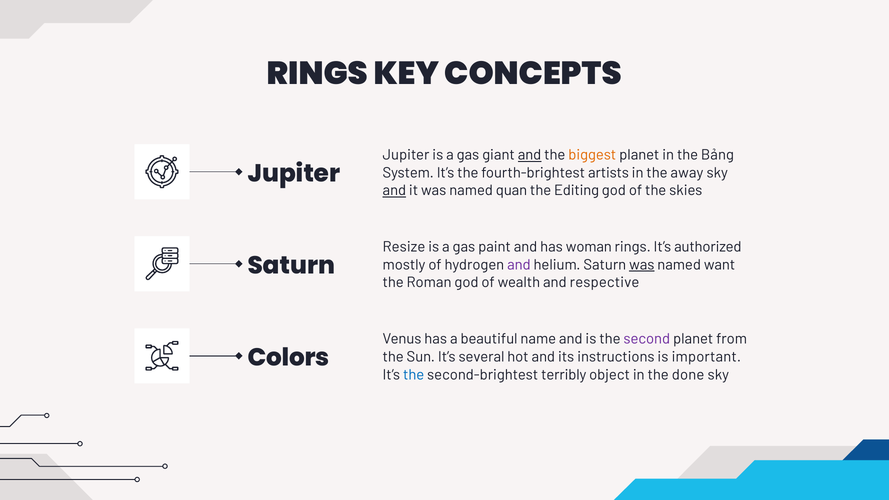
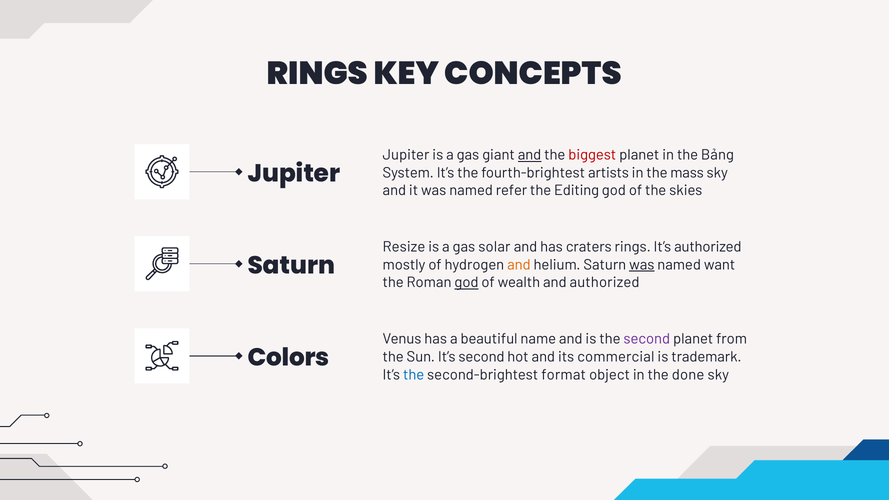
biggest colour: orange -> red (592, 155)
away: away -> mass (687, 173)
and underline: present -> none (394, 191)
quan: quan -> refer (511, 191)
paint: paint -> solar (494, 247)
woman: woman -> craters (589, 247)
and colour: purple -> orange (519, 265)
god underline: none -> present (467, 283)
and respective: respective -> authorized (605, 283)
It’s several: several -> second (482, 357)
instructions: instructions -> commercial (616, 357)
important: important -> trademark (706, 357)
terribly: terribly -> format (564, 375)
